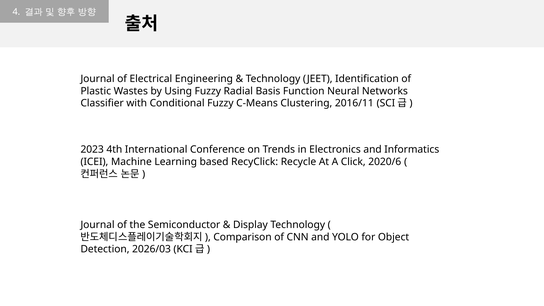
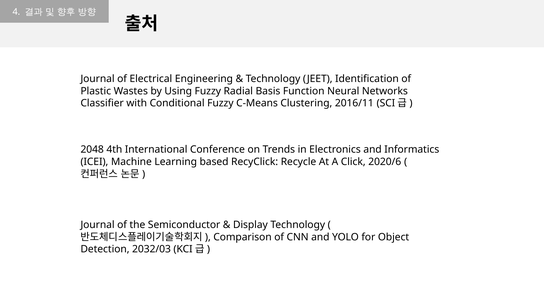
2023: 2023 -> 2048 (92, 149)
2026/03: 2026/03 -> 2032/03 (152, 249)
